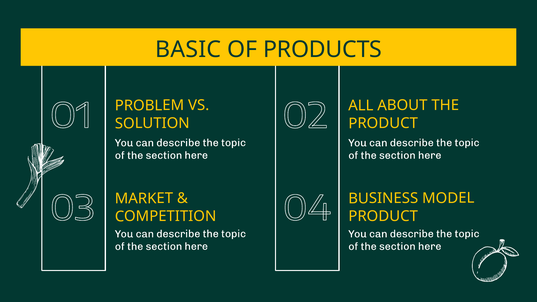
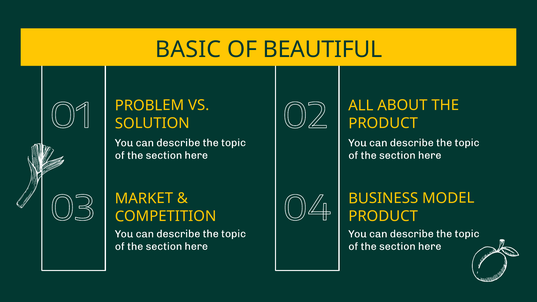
PRODUCTS: PRODUCTS -> BEAUTIFUL (323, 49)
